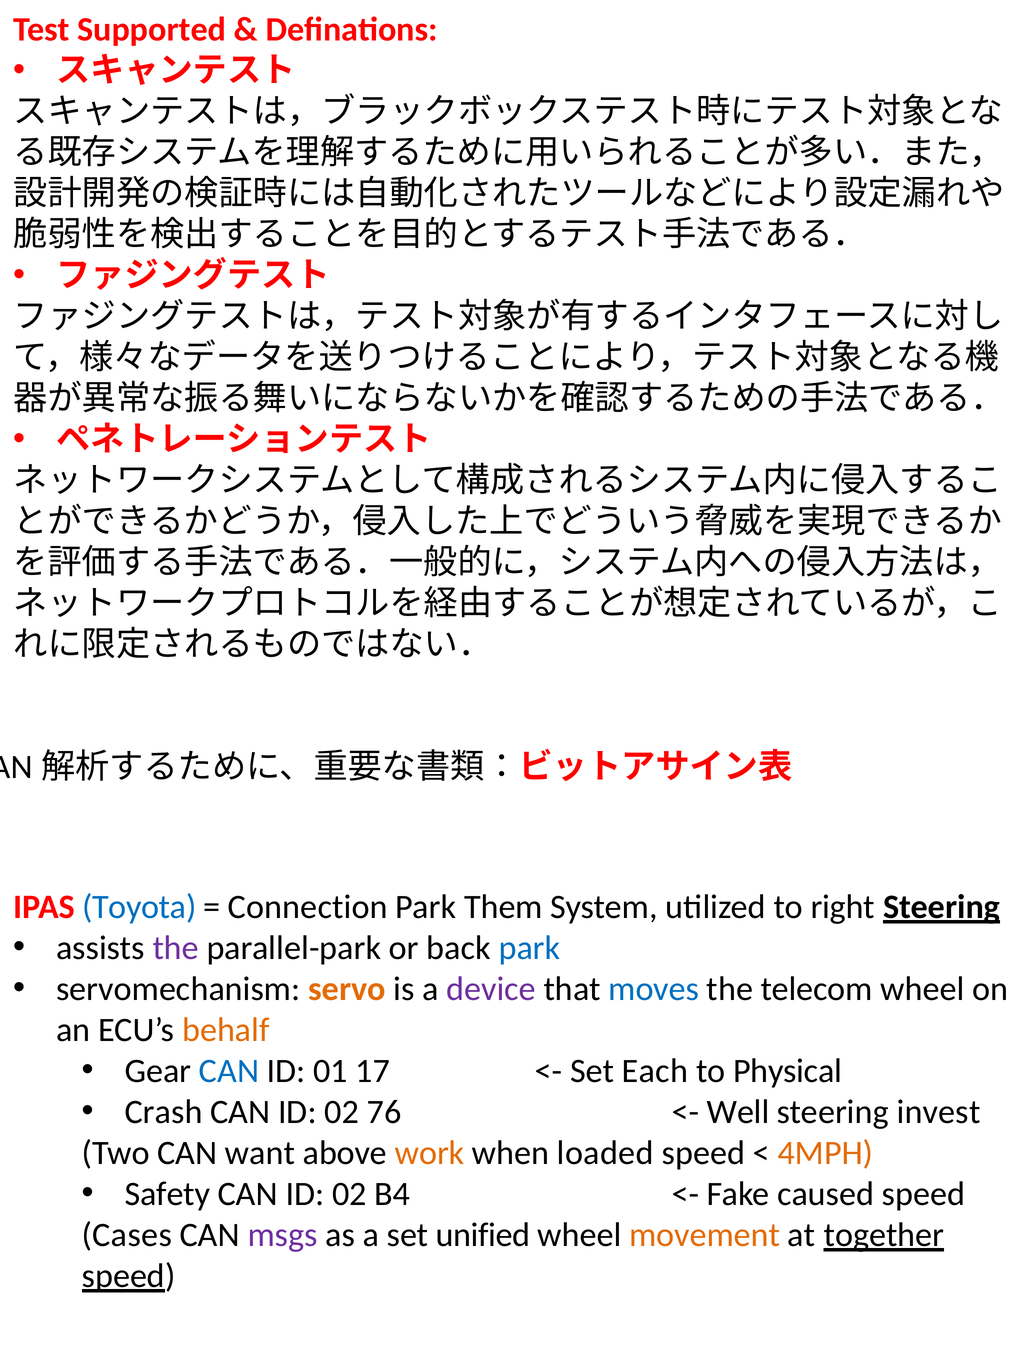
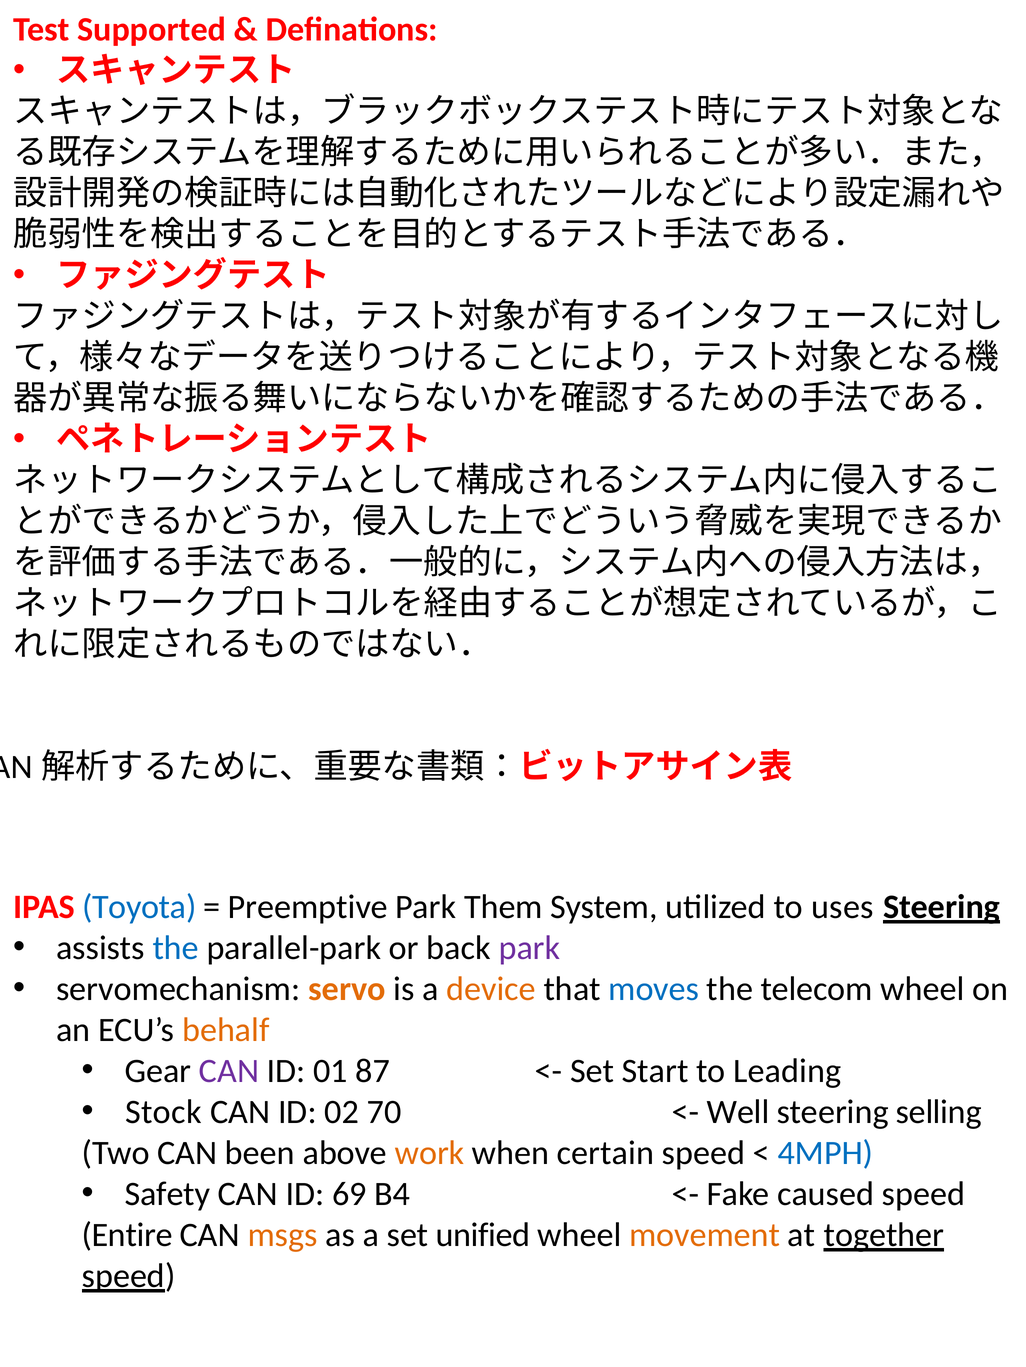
Connection: Connection -> Preemptive (308, 907)
right: right -> uses (842, 907)
the colour: purple -> blue (176, 949)
park colour: blue -> purple (530, 949)
device colour: purple -> orange (491, 990)
CAN colour: blue -> purple (229, 1072)
17: 17 -> 87 (373, 1072)
Each: Each -> Start (655, 1072)
Physical: Physical -> Leading (787, 1072)
Crash: Crash -> Stock (163, 1113)
76: 76 -> 70 (384, 1113)
invest: invest -> selling (939, 1113)
want: want -> been (260, 1154)
loaded: loaded -> certain (605, 1154)
4MPH colour: orange -> blue (825, 1154)
02: 02 -> 69 (349, 1195)
Cases: Cases -> Entire (127, 1236)
msgs colour: purple -> orange (283, 1236)
